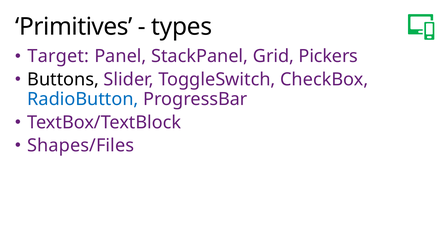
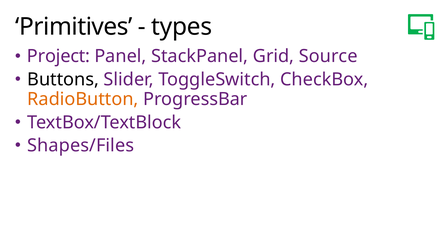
Target: Target -> Project (59, 56)
Pickers: Pickers -> Source (328, 56)
RadioButton colour: blue -> orange (83, 99)
